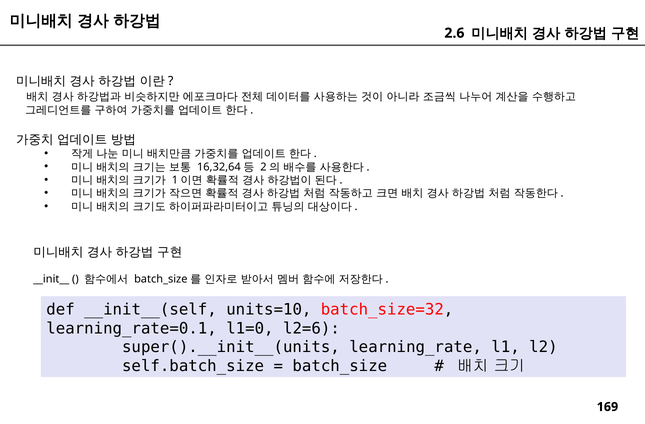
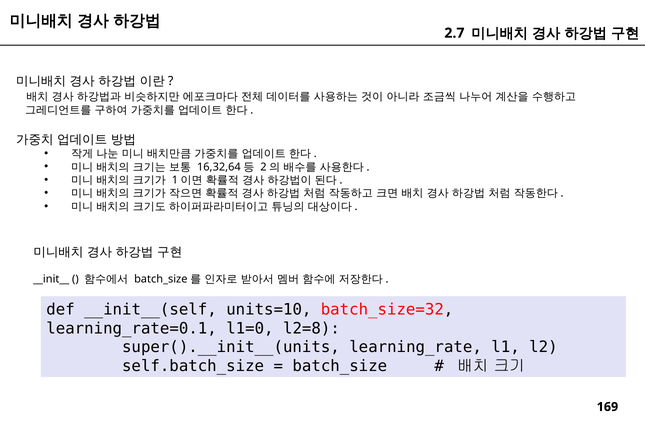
2.6: 2.6 -> 2.7 (454, 33)
l2=6: l2=6 -> l2=8 (311, 328)
